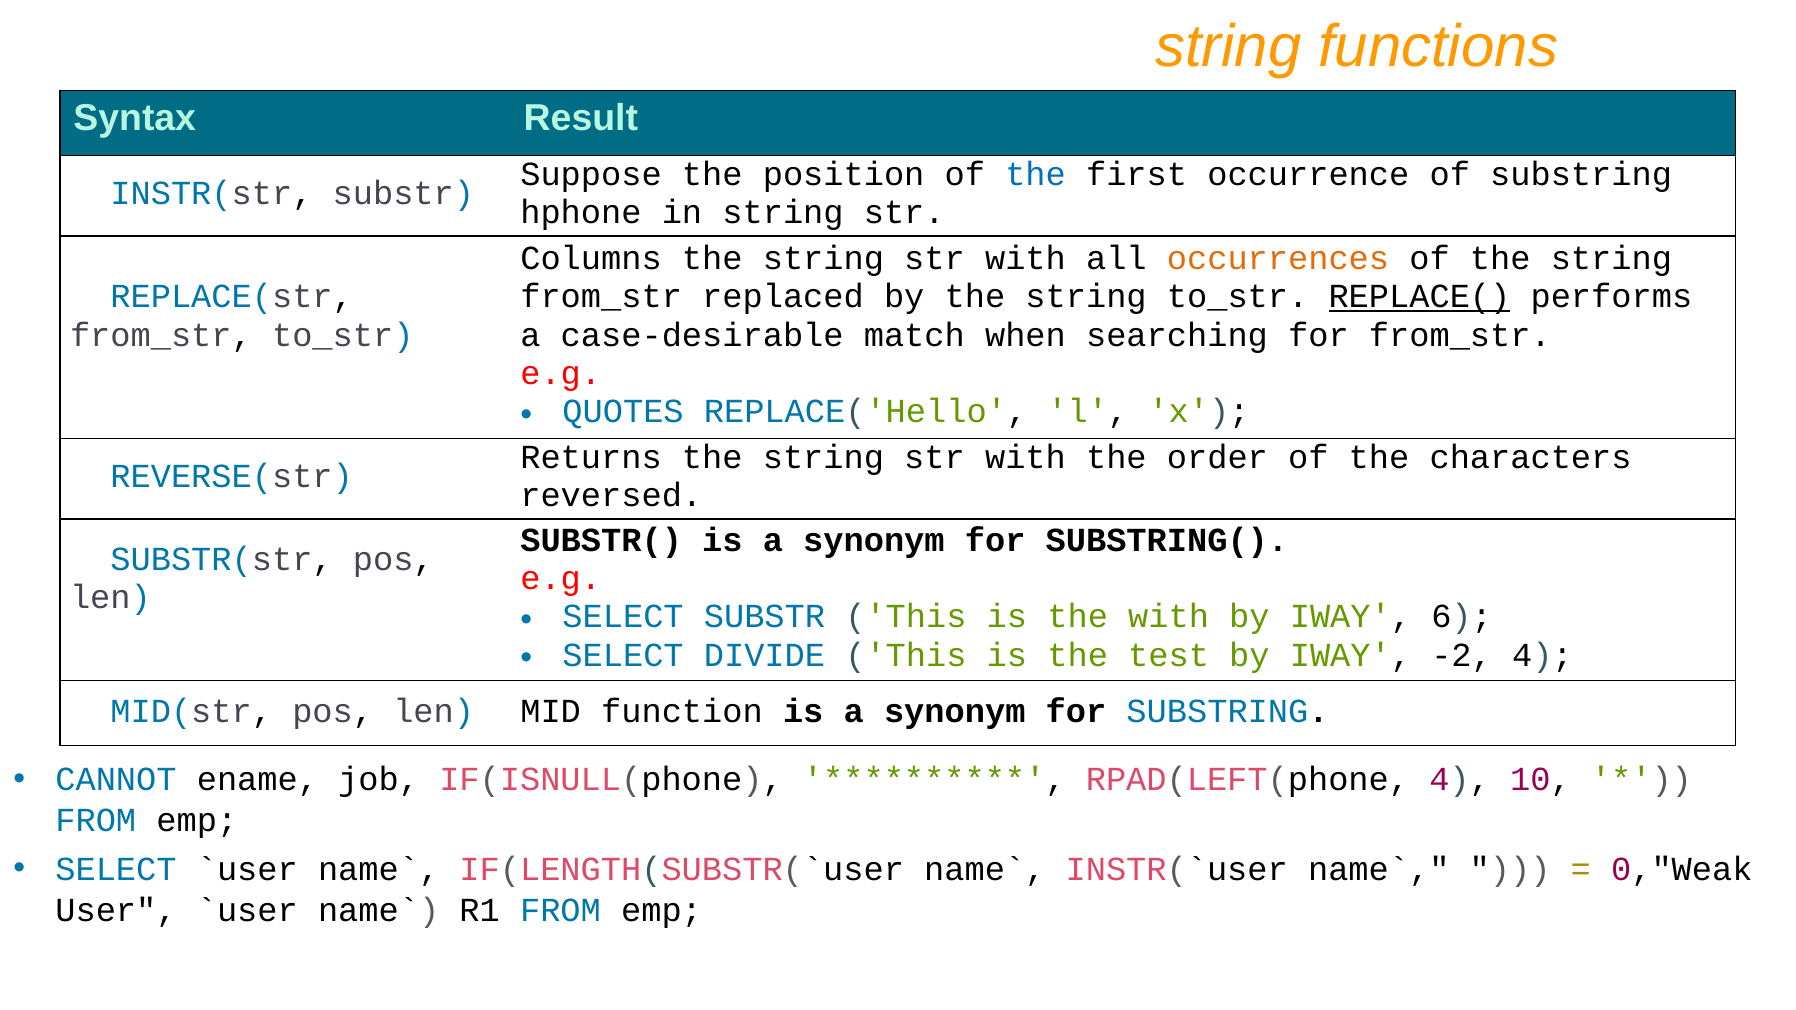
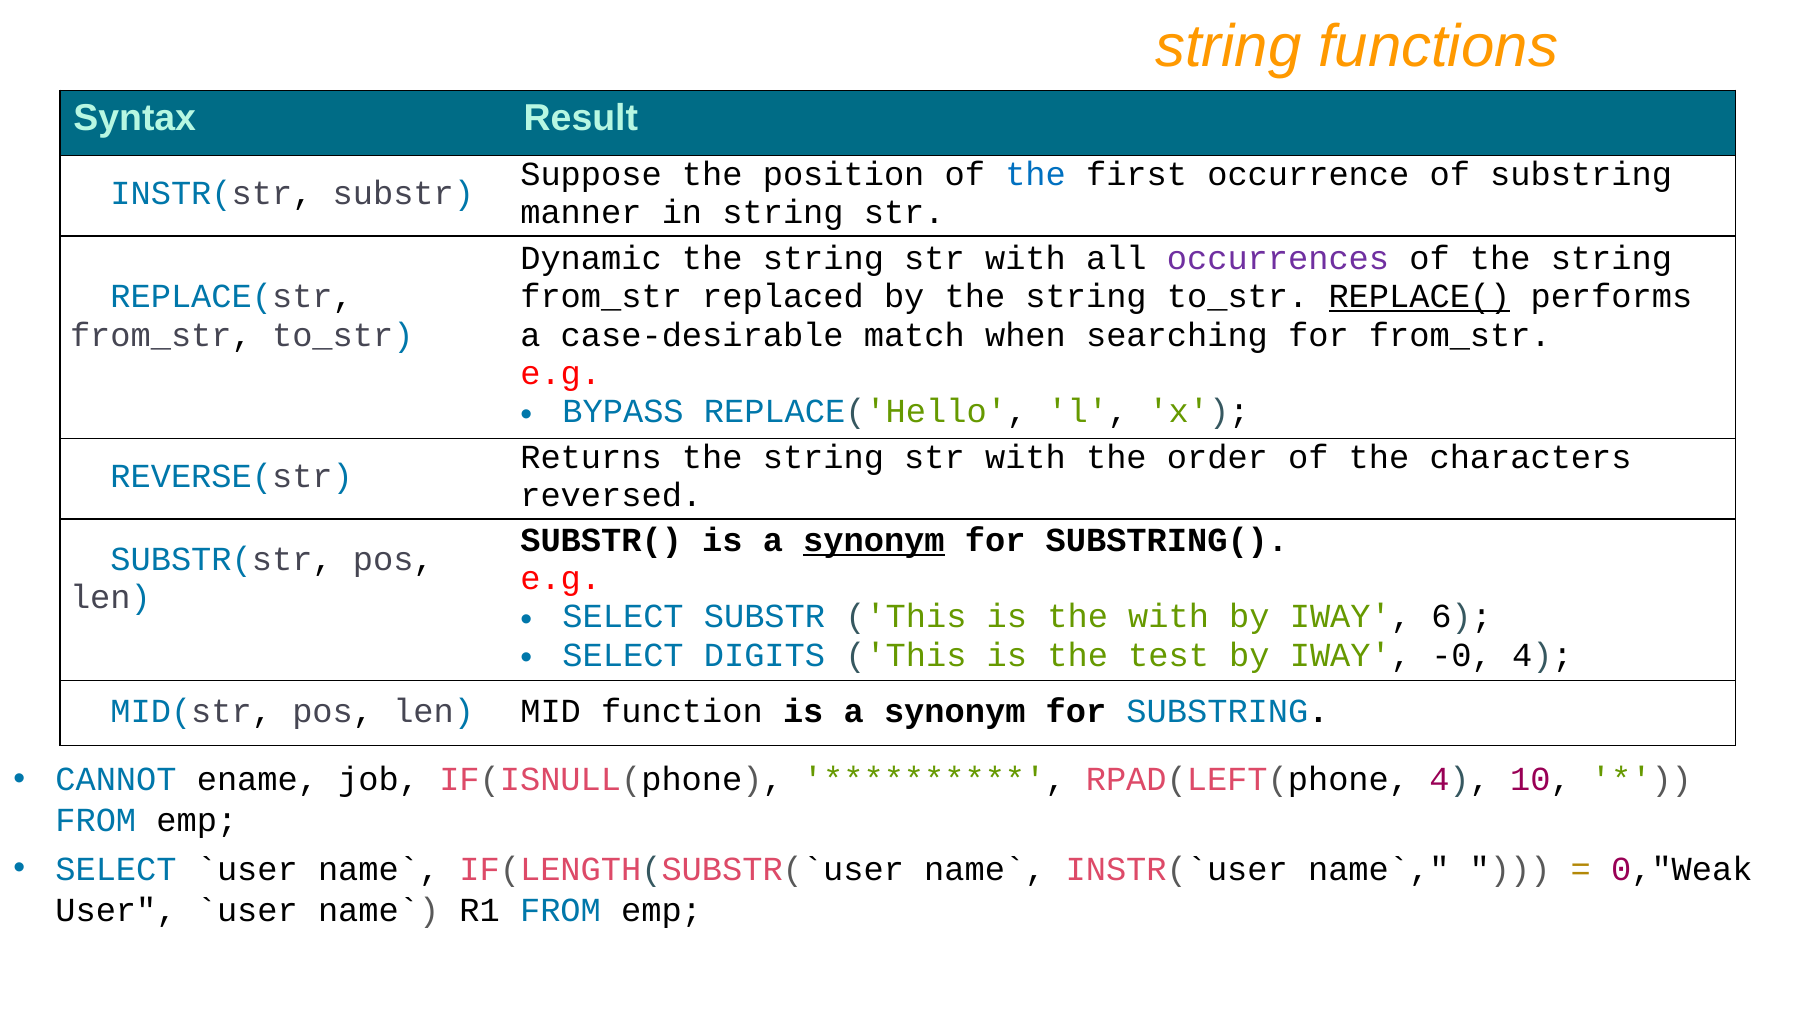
hphone: hphone -> manner (581, 213)
Columns: Columns -> Dynamic (591, 259)
occurrences colour: orange -> purple (1278, 259)
QUOTES: QUOTES -> BYPASS (623, 411)
synonym underline: none -> present (874, 541)
DIVIDE: DIVIDE -> DIGITS (764, 655)
-2: -2 -> -0 (1462, 655)
